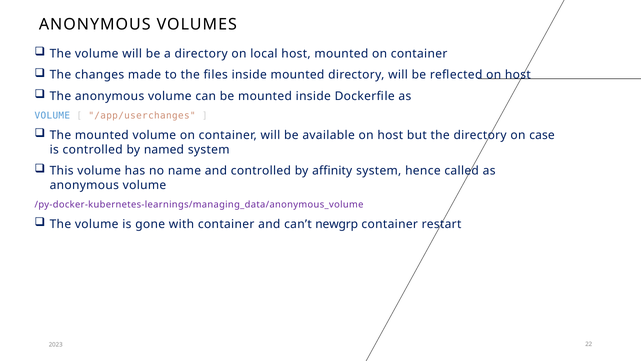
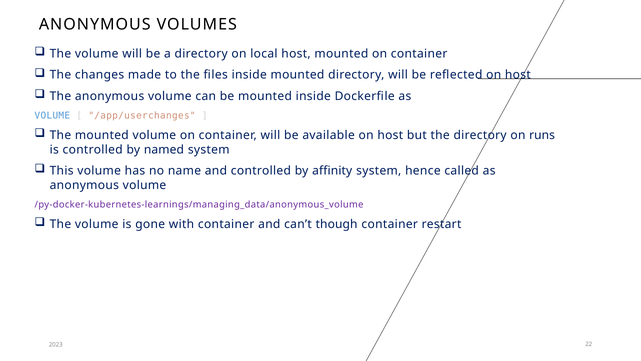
case: case -> runs (542, 135)
newgrp: newgrp -> though (337, 224)
